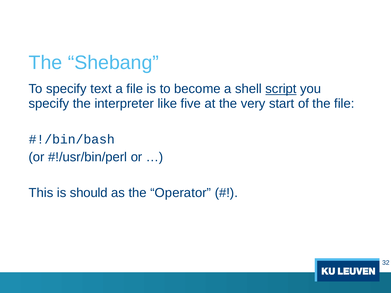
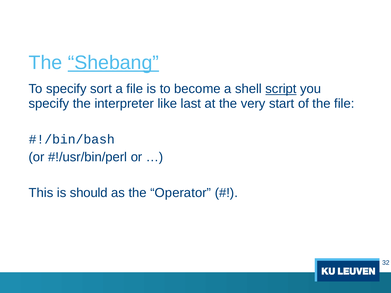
Shebang underline: none -> present (113, 63)
text: text -> sort (101, 89)
five: five -> last (191, 104)
